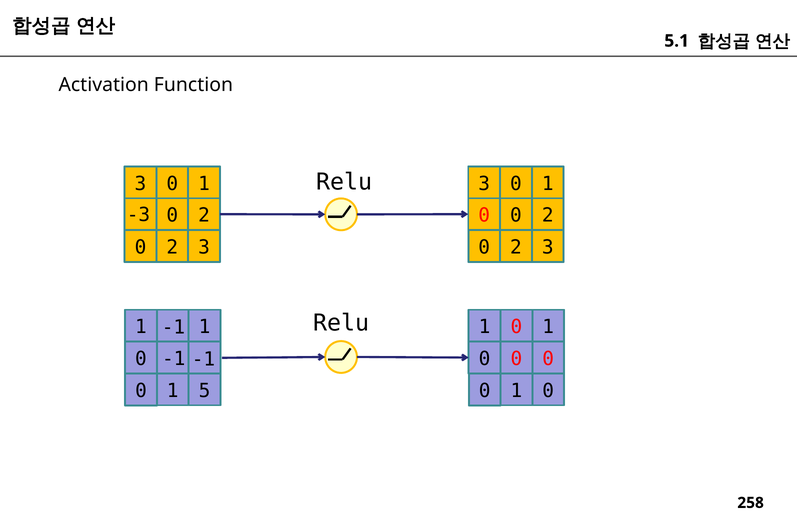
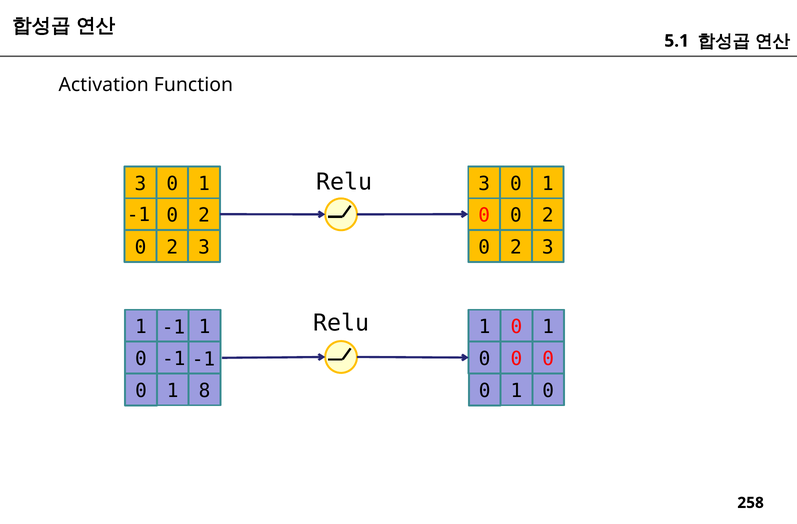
-3: -3 -> -1 (138, 214)
5: 5 -> 8 (204, 390)
